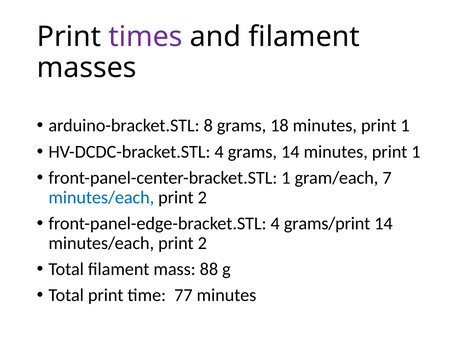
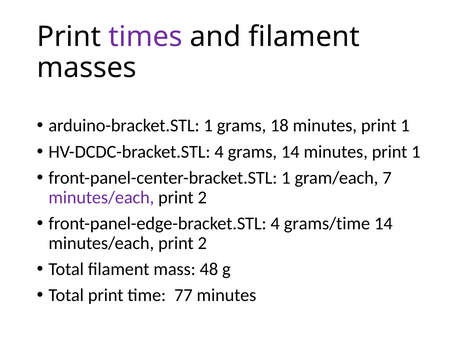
arduino-bracket.STL 8: 8 -> 1 (208, 126)
minutes/each colour: blue -> purple (101, 198)
grams/print: grams/print -> grams/time (327, 224)
88: 88 -> 48 (209, 269)
